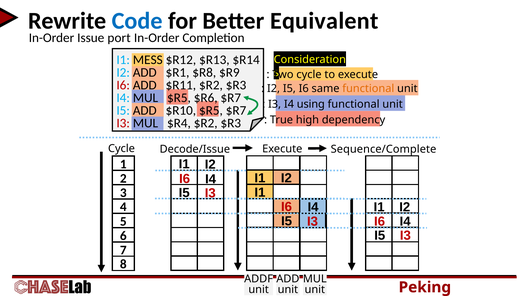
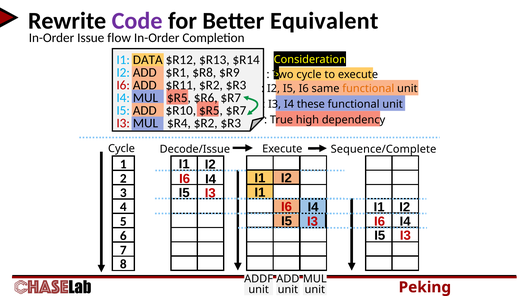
Code colour: blue -> purple (137, 21)
port: port -> flow (119, 38)
MESS: MESS -> DATA (148, 60)
using: using -> these (311, 104)
